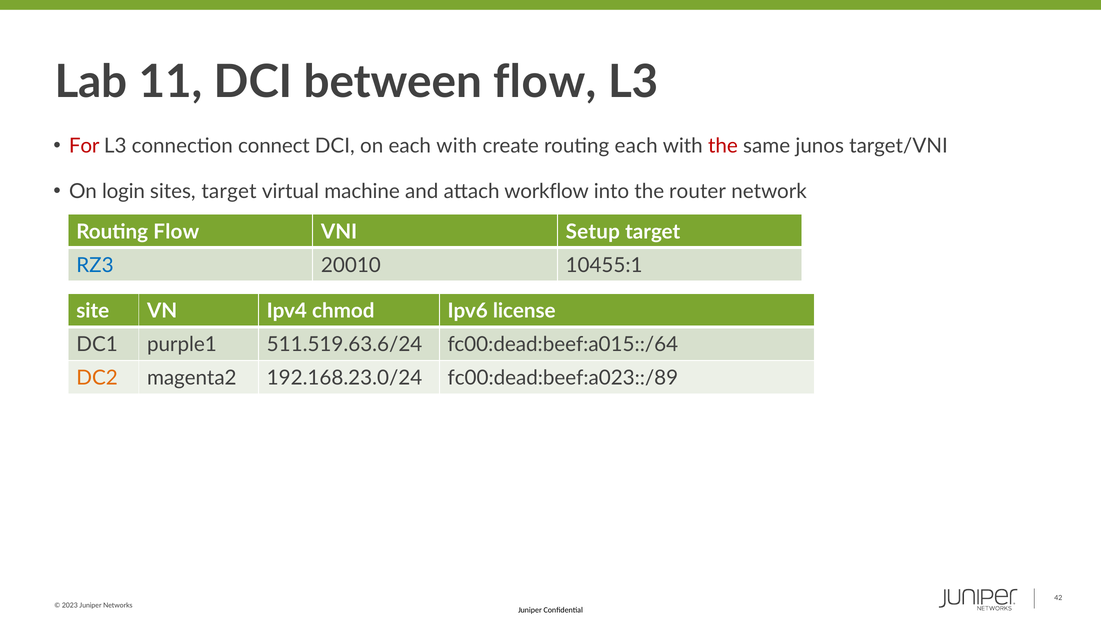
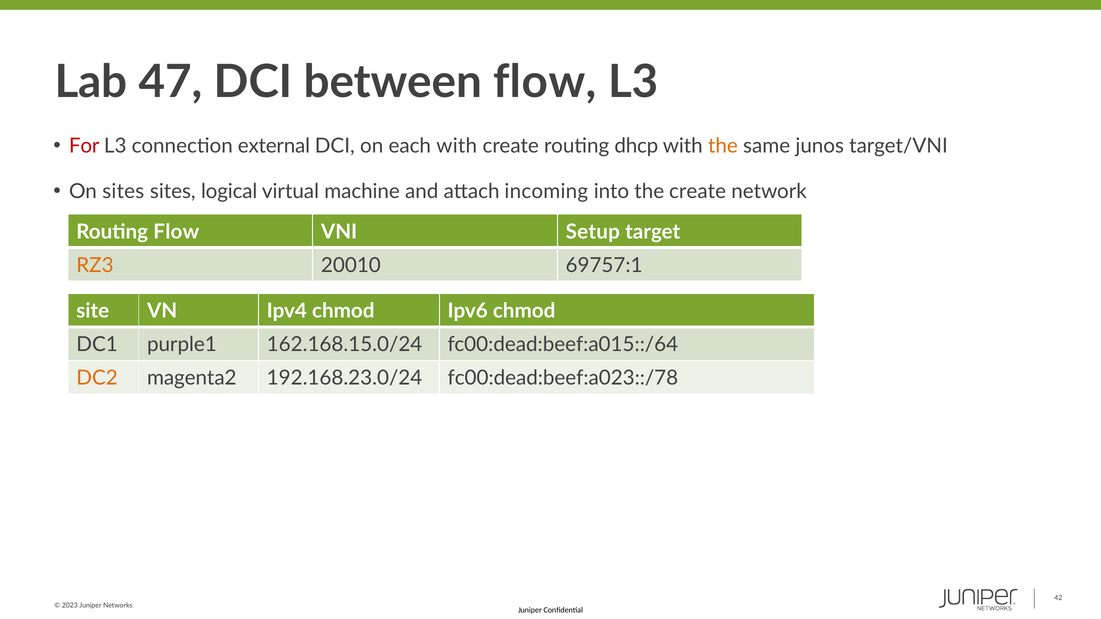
11: 11 -> 47 (171, 82)
connect: connect -> external (274, 146)
routing each: each -> dhcp (636, 146)
the colour: red -> orange (723, 146)
On login: login -> sites (123, 191)
sites target: target -> logical (229, 191)
workflow: workflow -> incoming (546, 191)
the router: router -> create (698, 191)
RZ3 colour: blue -> orange (95, 265)
10455:1: 10455:1 -> 69757:1 (604, 265)
Ipv6 license: license -> chmod (524, 311)
511.519.63.6/24: 511.519.63.6/24 -> 162.168.15.0/24 (345, 345)
fc00:dead:beef:a023::/89: fc00:dead:beef:a023::/89 -> fc00:dead:beef:a023::/78 (563, 378)
